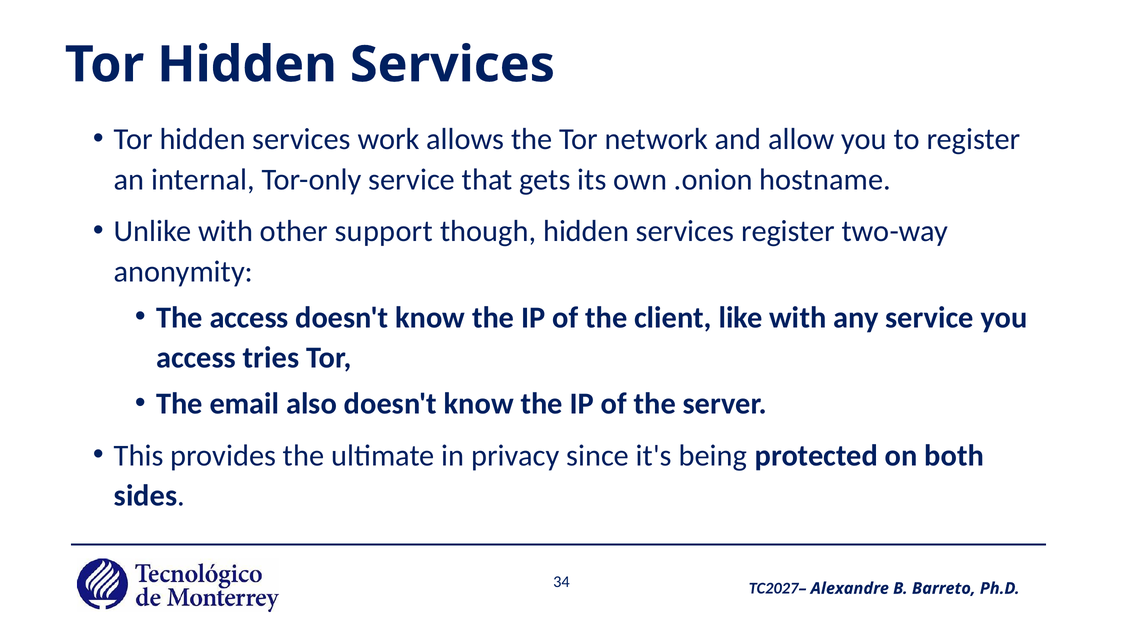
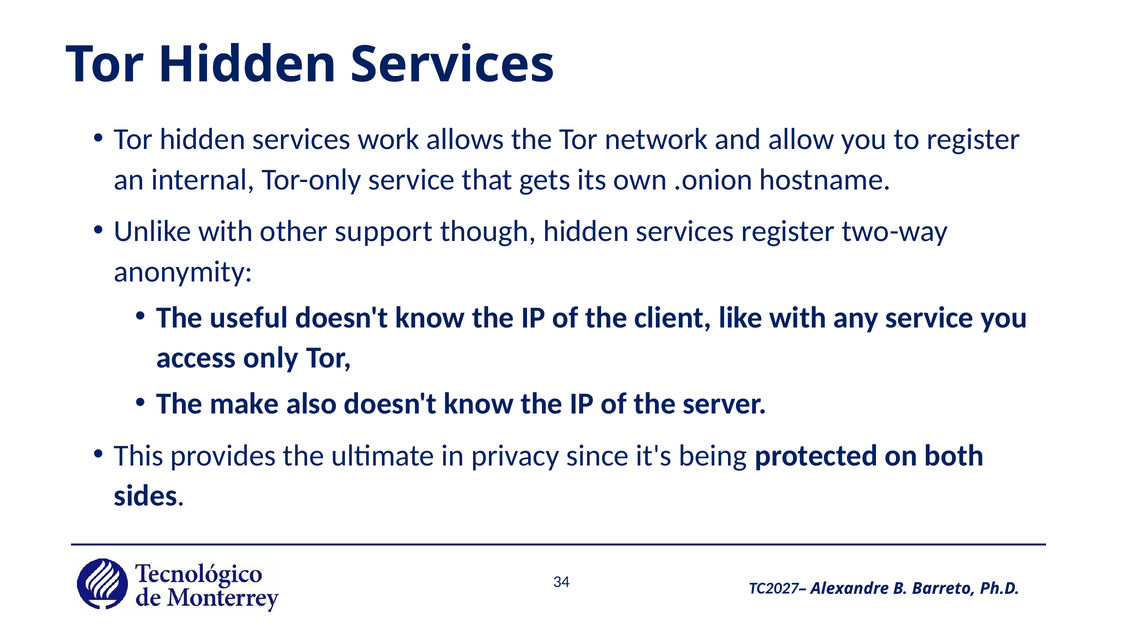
The access: access -> useful (249, 317)
tries: tries -> only (271, 358)
email: email -> make (244, 403)
